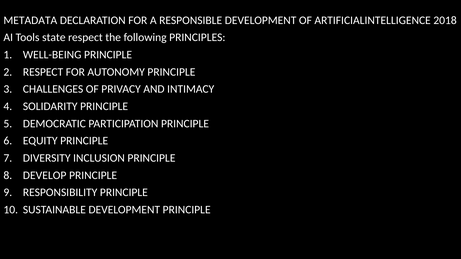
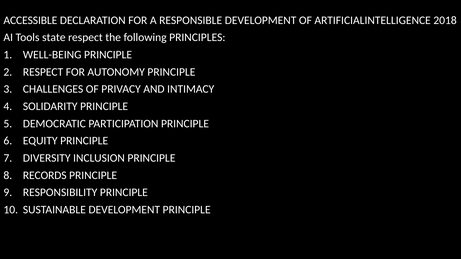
METADATA: METADATA -> ACCESSIBLE (30, 20)
DEVELOP: DEVELOP -> RECORDS (45, 176)
